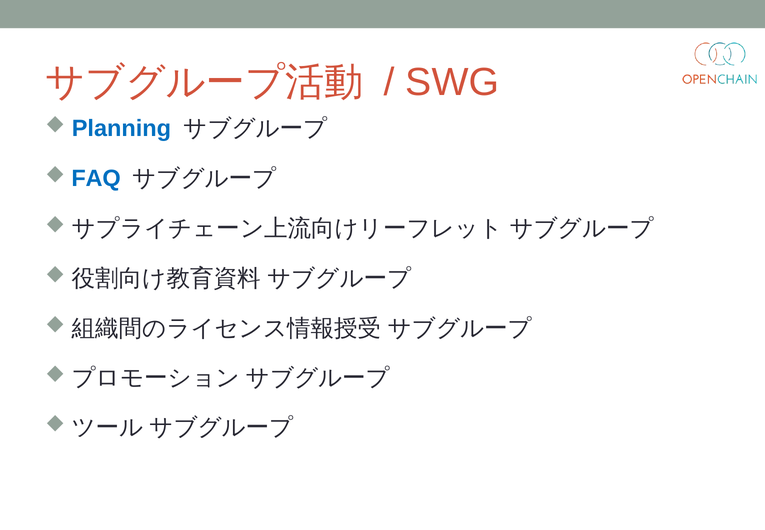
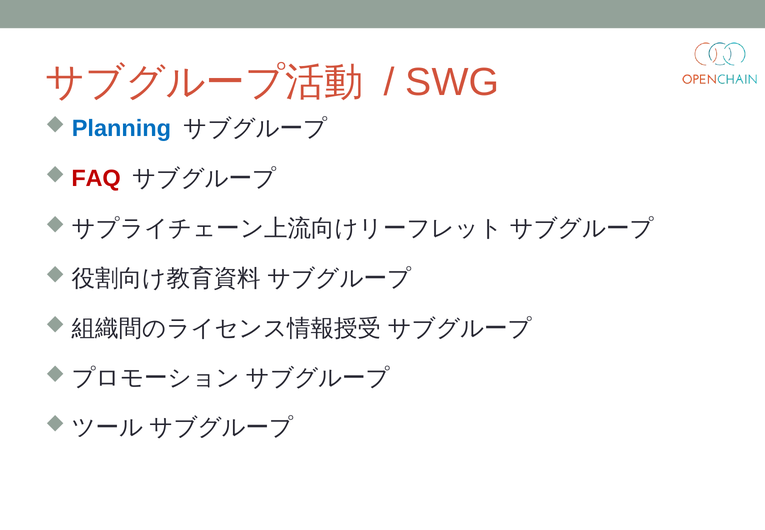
FAQ colour: blue -> red (96, 178)
